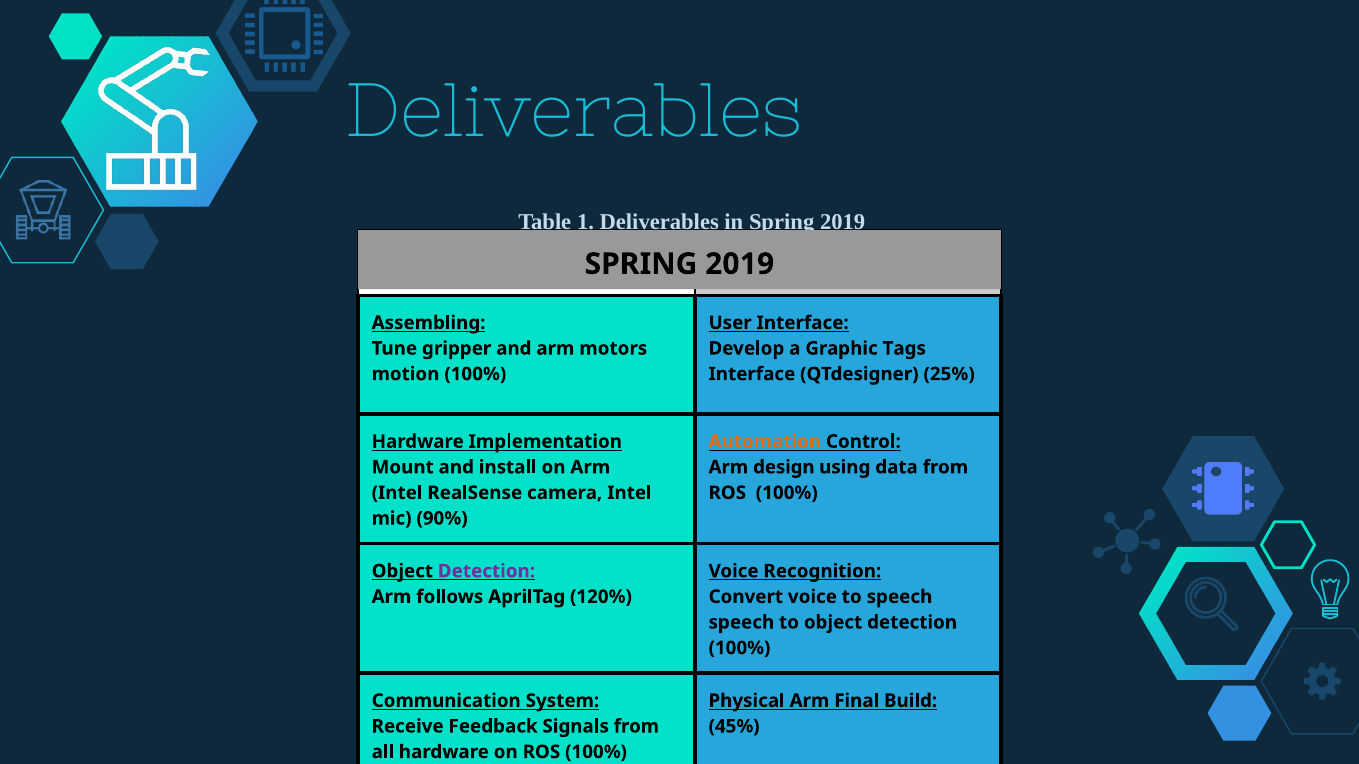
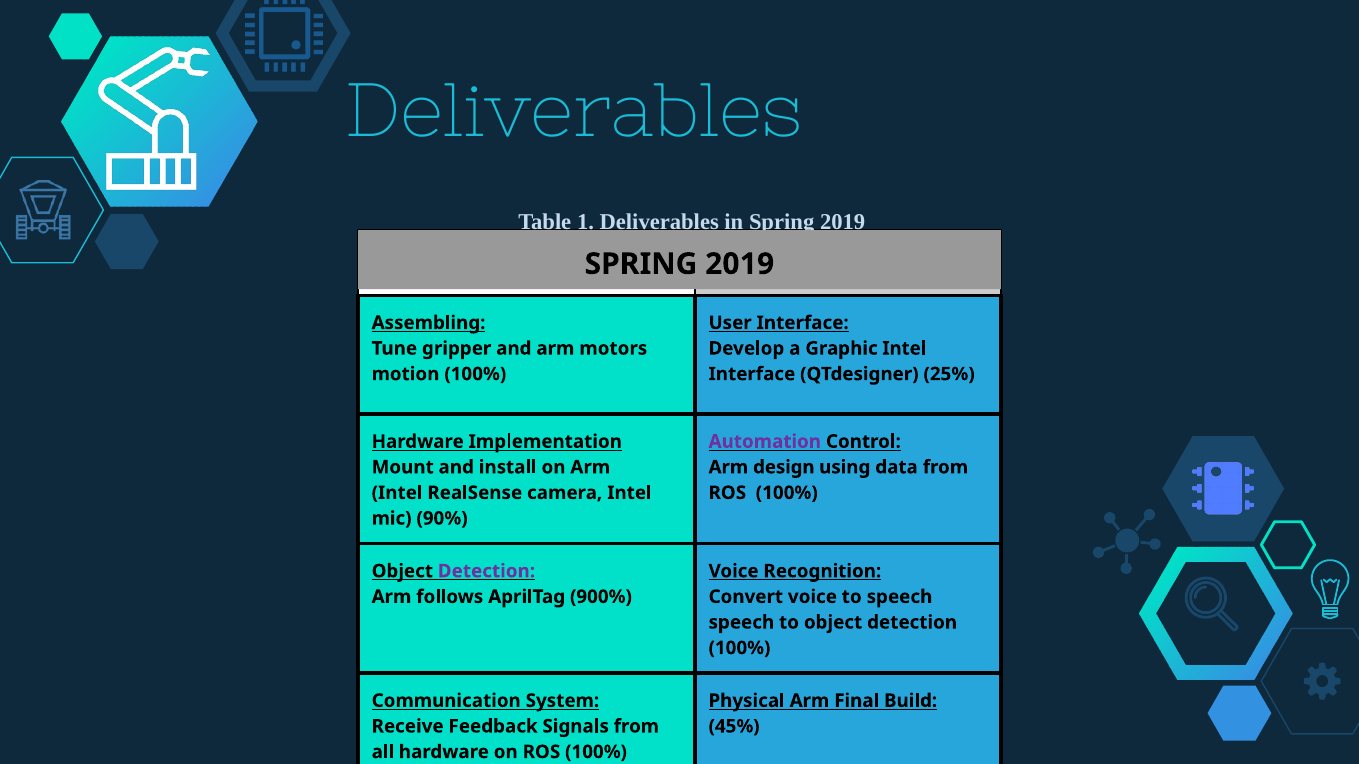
Graphic Tags: Tags -> Intel (904, 349)
Automation colour: orange -> purple (765, 442)
120%: 120% -> 900% (601, 597)
